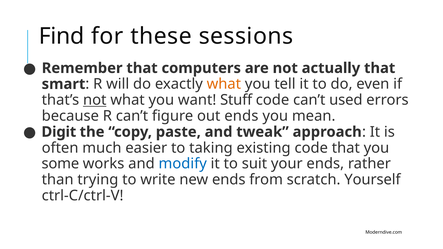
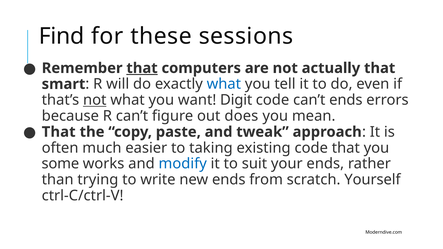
that underline: none -> present (142, 68)
what colour: orange -> blue (224, 84)
Stuff: Stuff -> Digit (236, 100)
can’t used: used -> ends (346, 100)
out ends: ends -> does (241, 116)
Digit: Digit -> That (59, 132)
